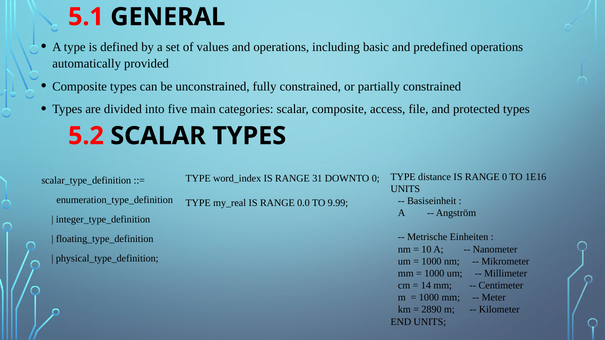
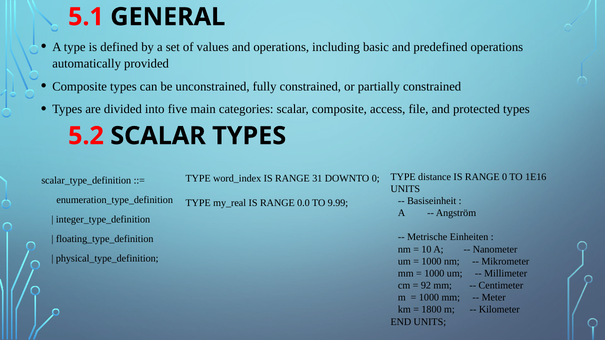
14: 14 -> 92 (426, 286)
2890: 2890 -> 1800 (432, 310)
